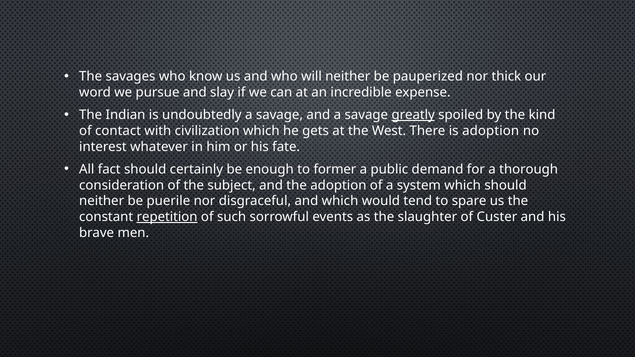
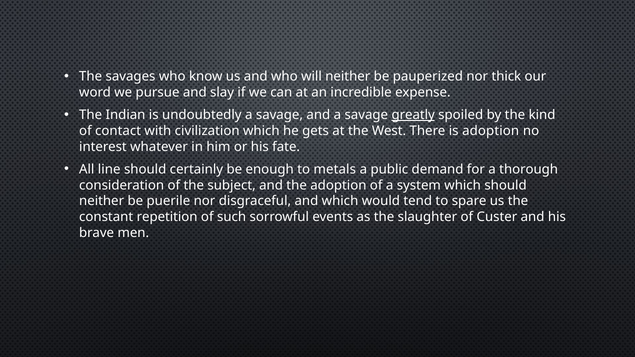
fact: fact -> line (109, 169)
former: former -> metals (335, 169)
repetition underline: present -> none (167, 217)
